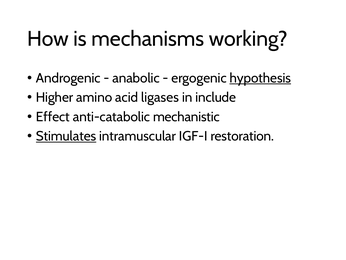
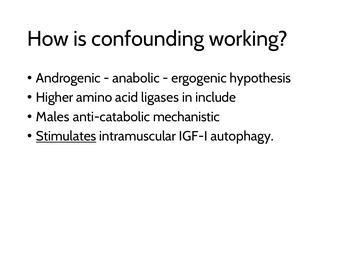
mechanisms: mechanisms -> confounding (148, 39)
hypothesis underline: present -> none (260, 78)
Effect: Effect -> Males (53, 117)
restoration: restoration -> autophagy (242, 136)
